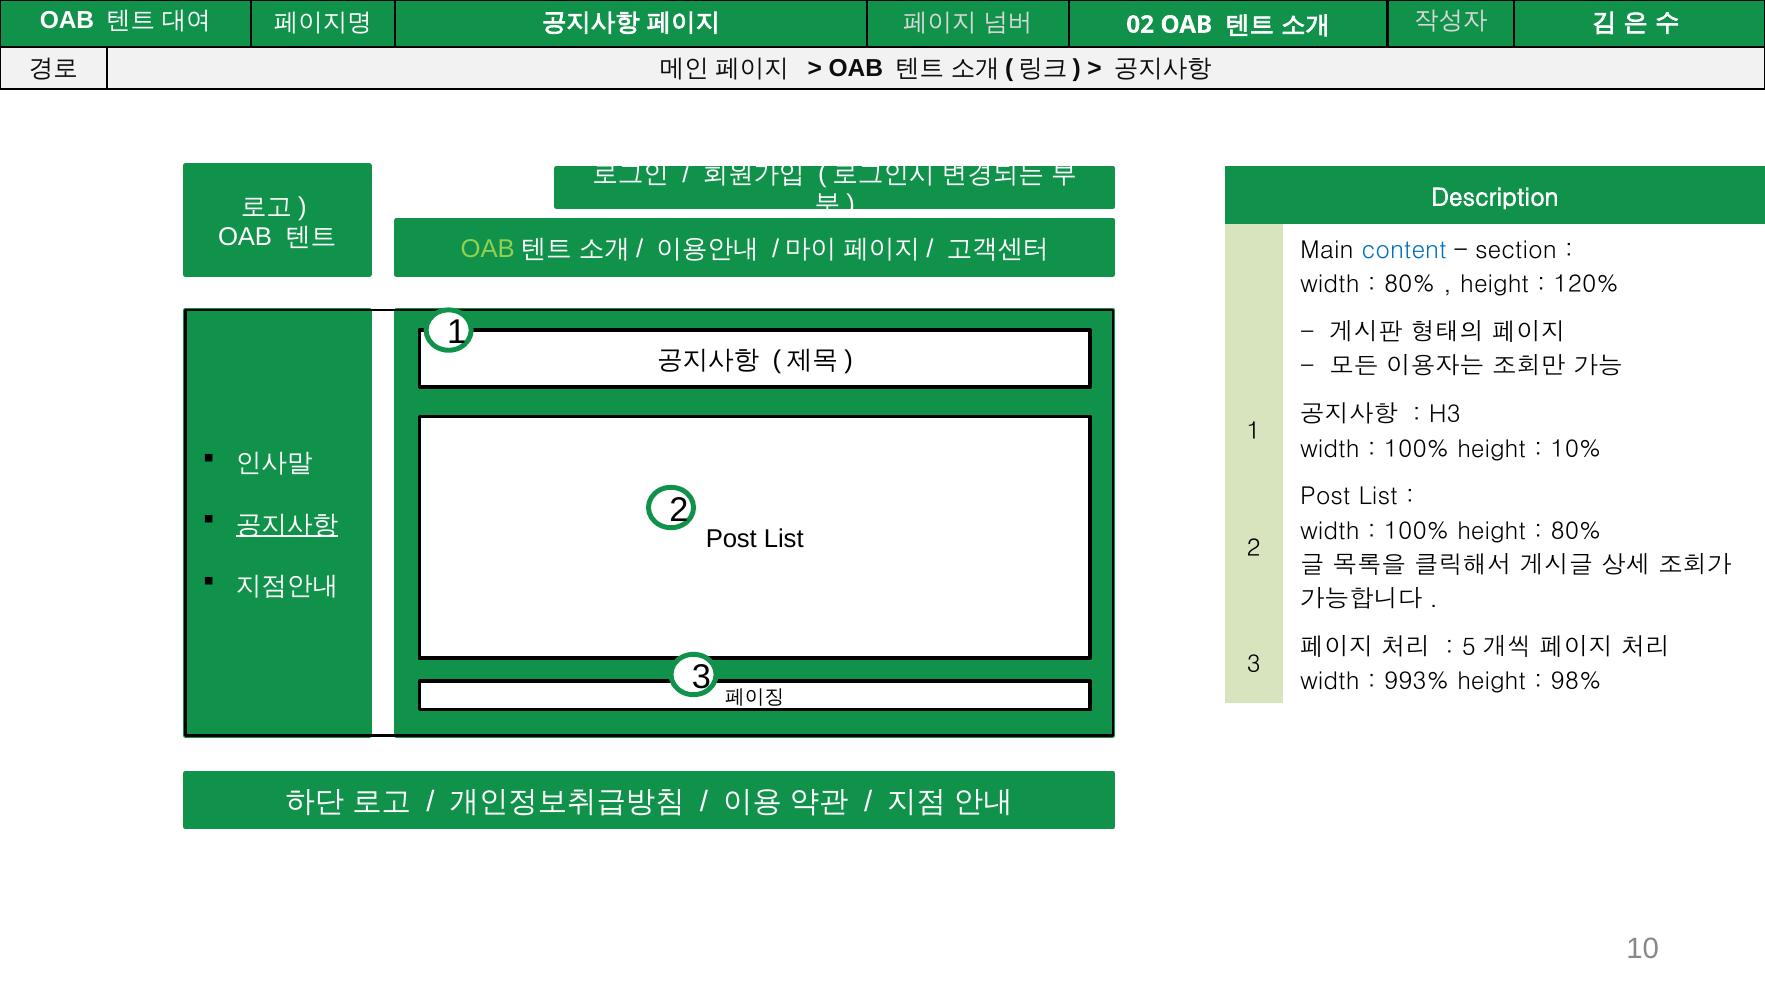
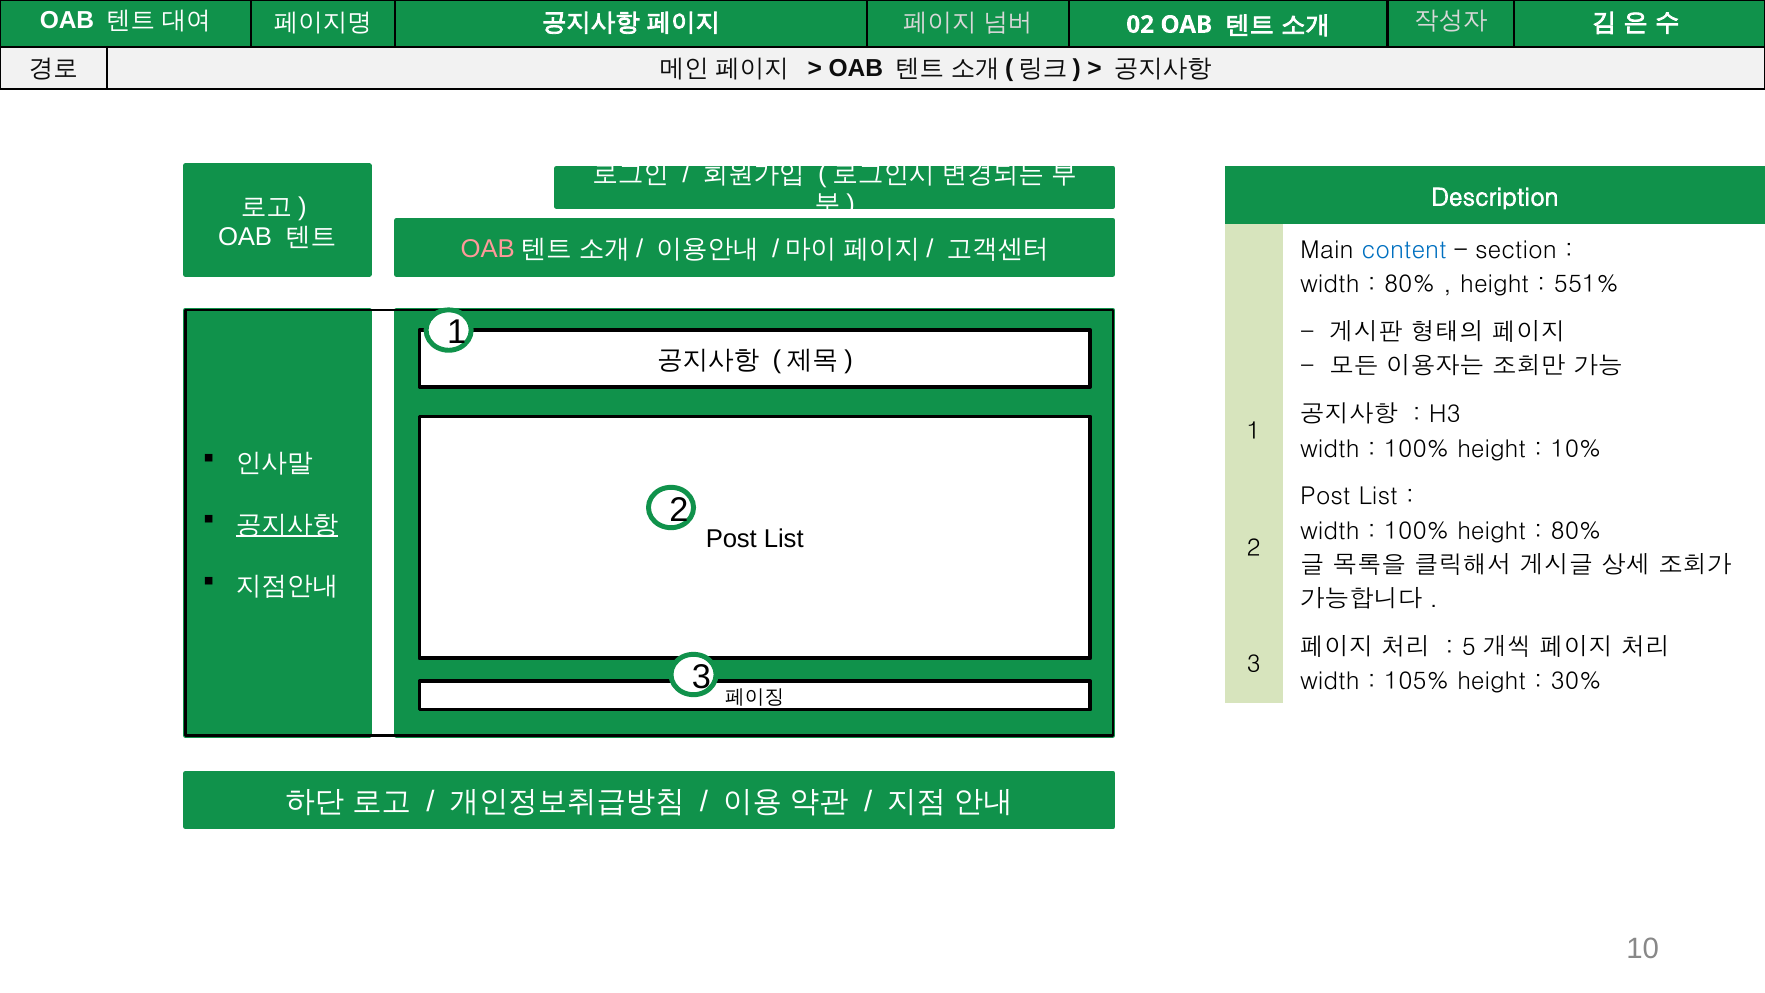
OAB colour: light green -> pink (488, 249)
120%: 120% -> 551% (1586, 285)
993%: 993% -> 105% (1417, 682)
98%: 98% -> 30% (1576, 682)
